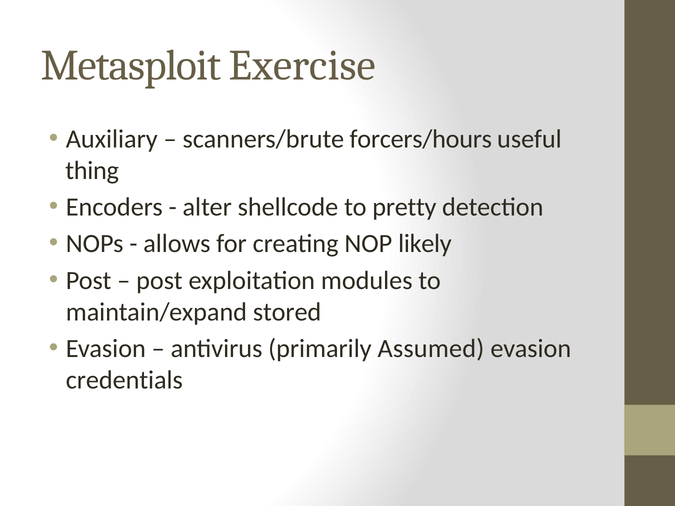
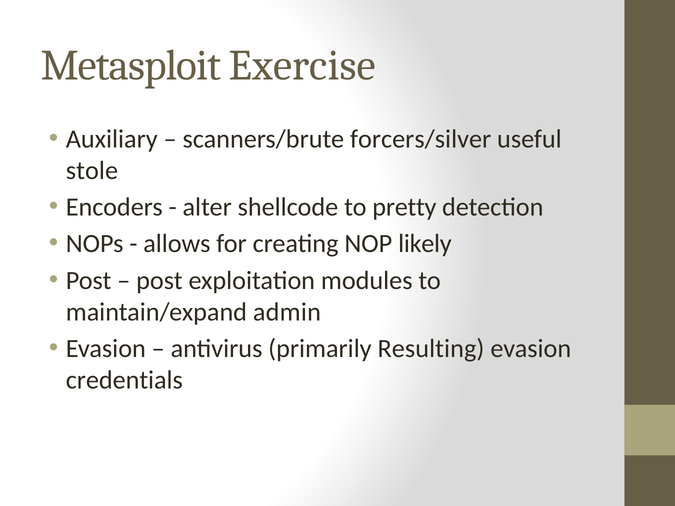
forcers/hours: forcers/hours -> forcers/silver (421, 139)
thing: thing -> stole (92, 170)
stored: stored -> admin (287, 312)
Assumed: Assumed -> Resulting (431, 349)
